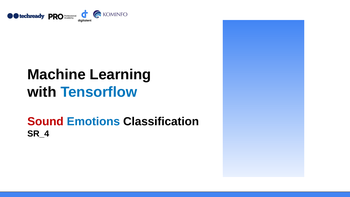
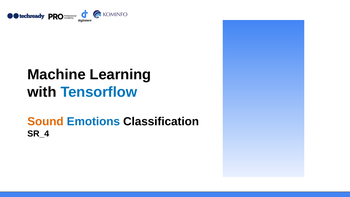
Sound colour: red -> orange (45, 122)
